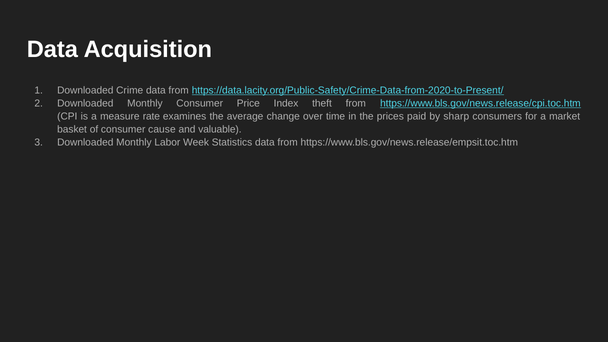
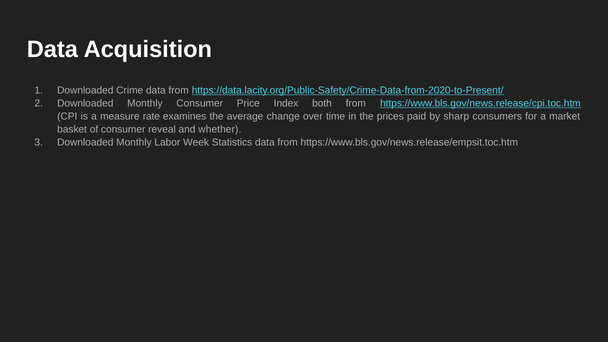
theft: theft -> both (322, 103)
cause: cause -> reveal (162, 129)
valuable: valuable -> whether (220, 129)
